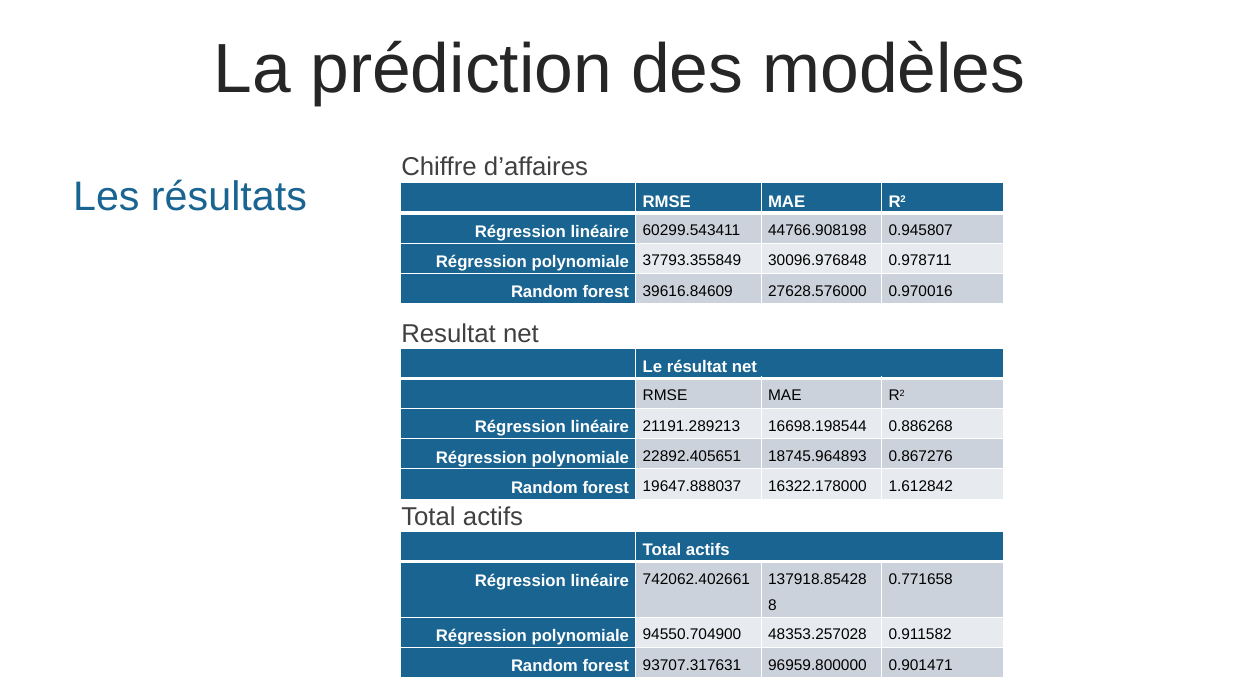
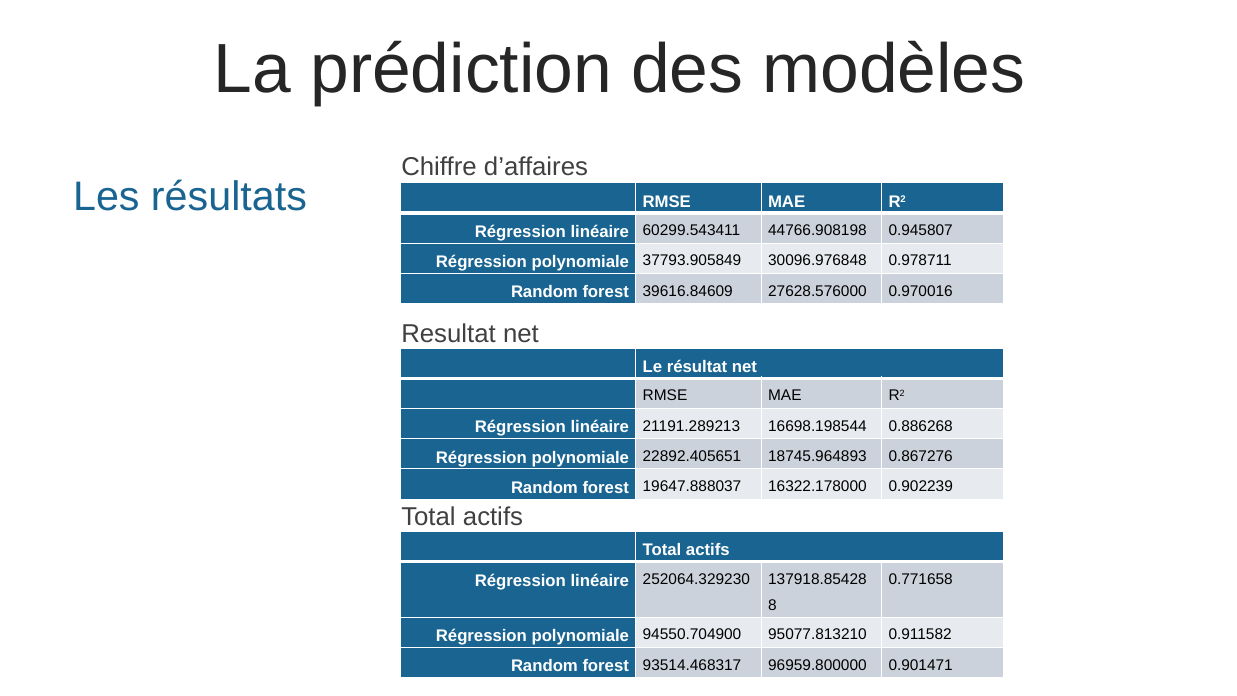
37793.355849: 37793.355849 -> 37793.905849 (692, 261)
1.612842: 1.612842 -> 0.902239 (921, 486)
742062.402661: 742062.402661 -> 252064.329230 (696, 579)
48353.257028: 48353.257028 -> 95077.813210 (817, 635)
93707.317631: 93707.317631 -> 93514.468317 (692, 665)
